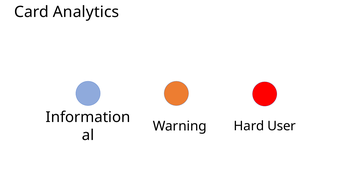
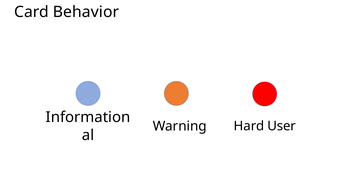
Analytics: Analytics -> Behavior (86, 12)
